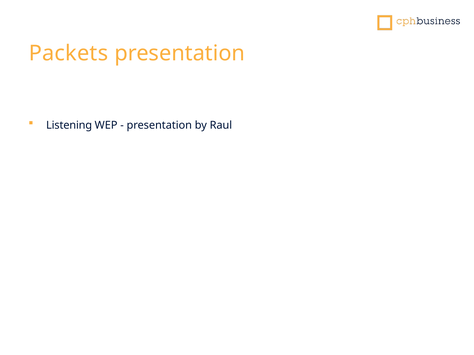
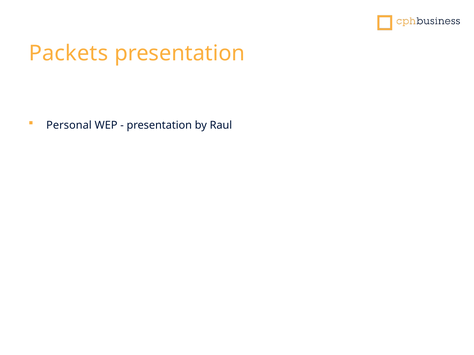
Listening: Listening -> Personal (69, 125)
